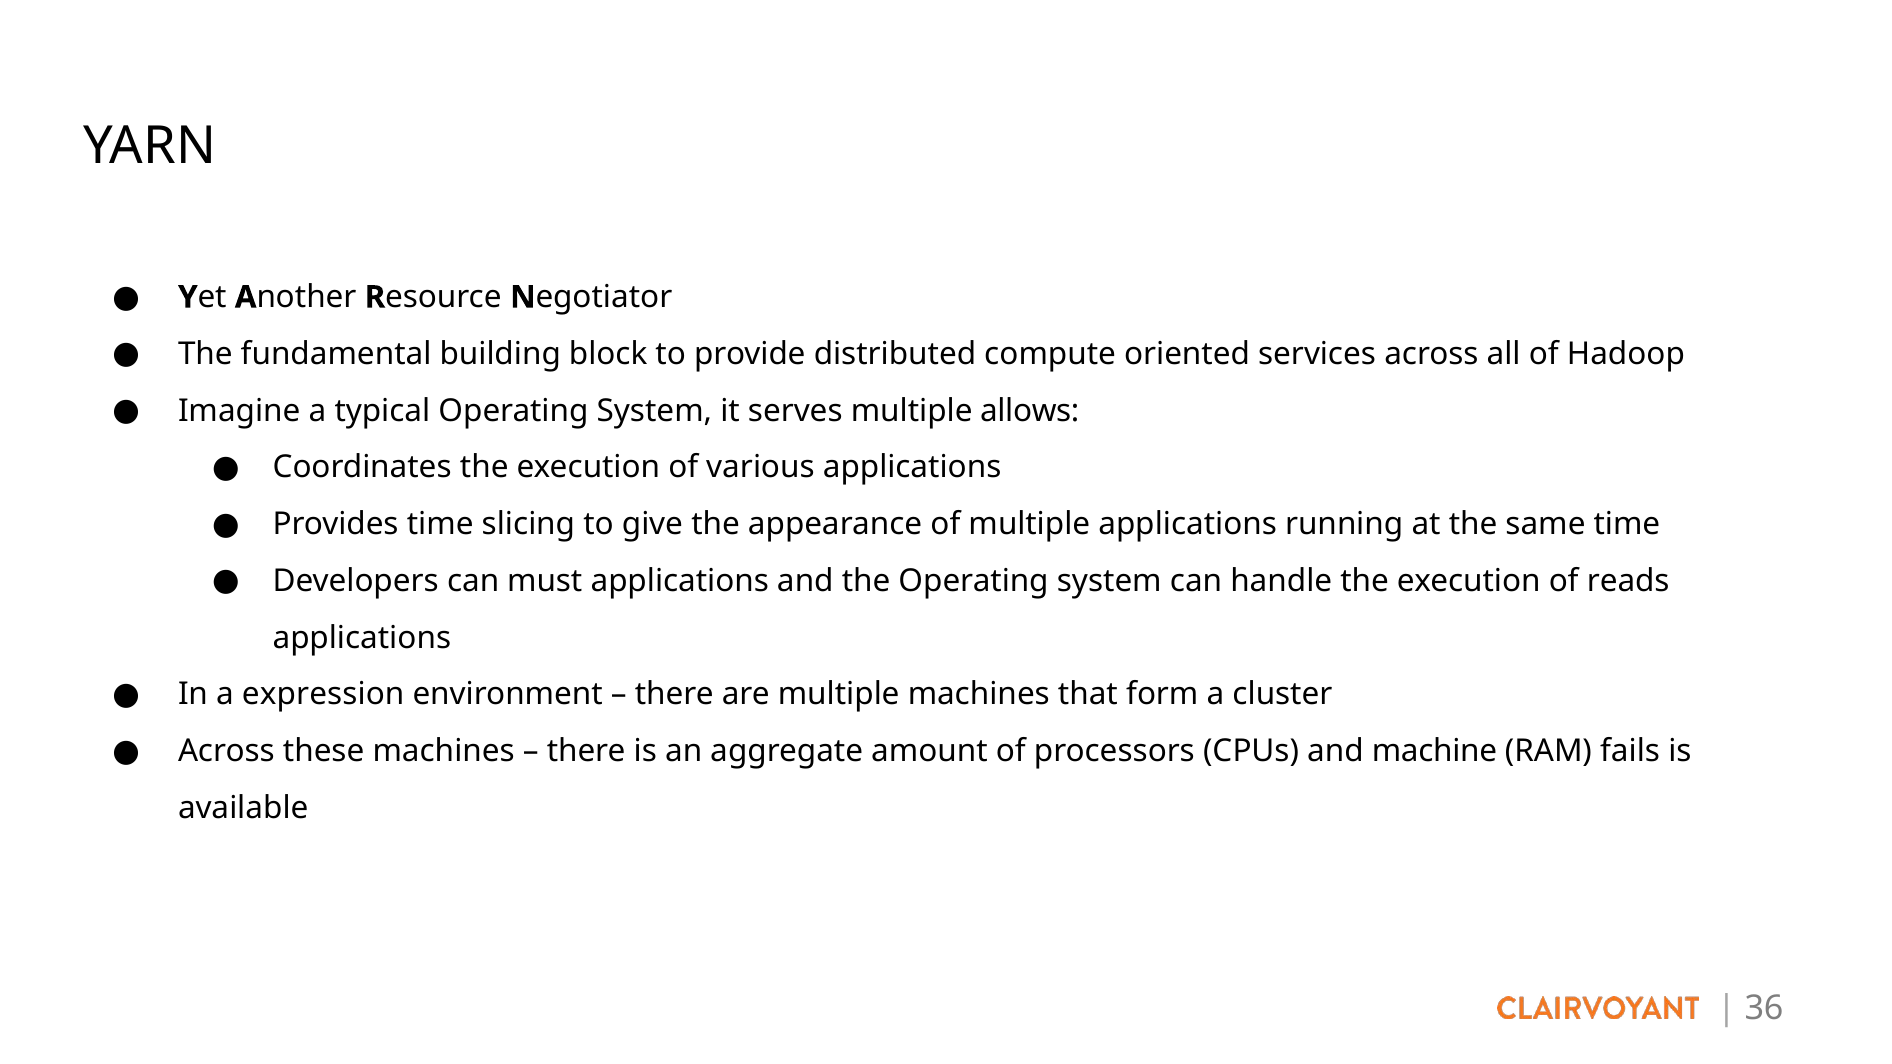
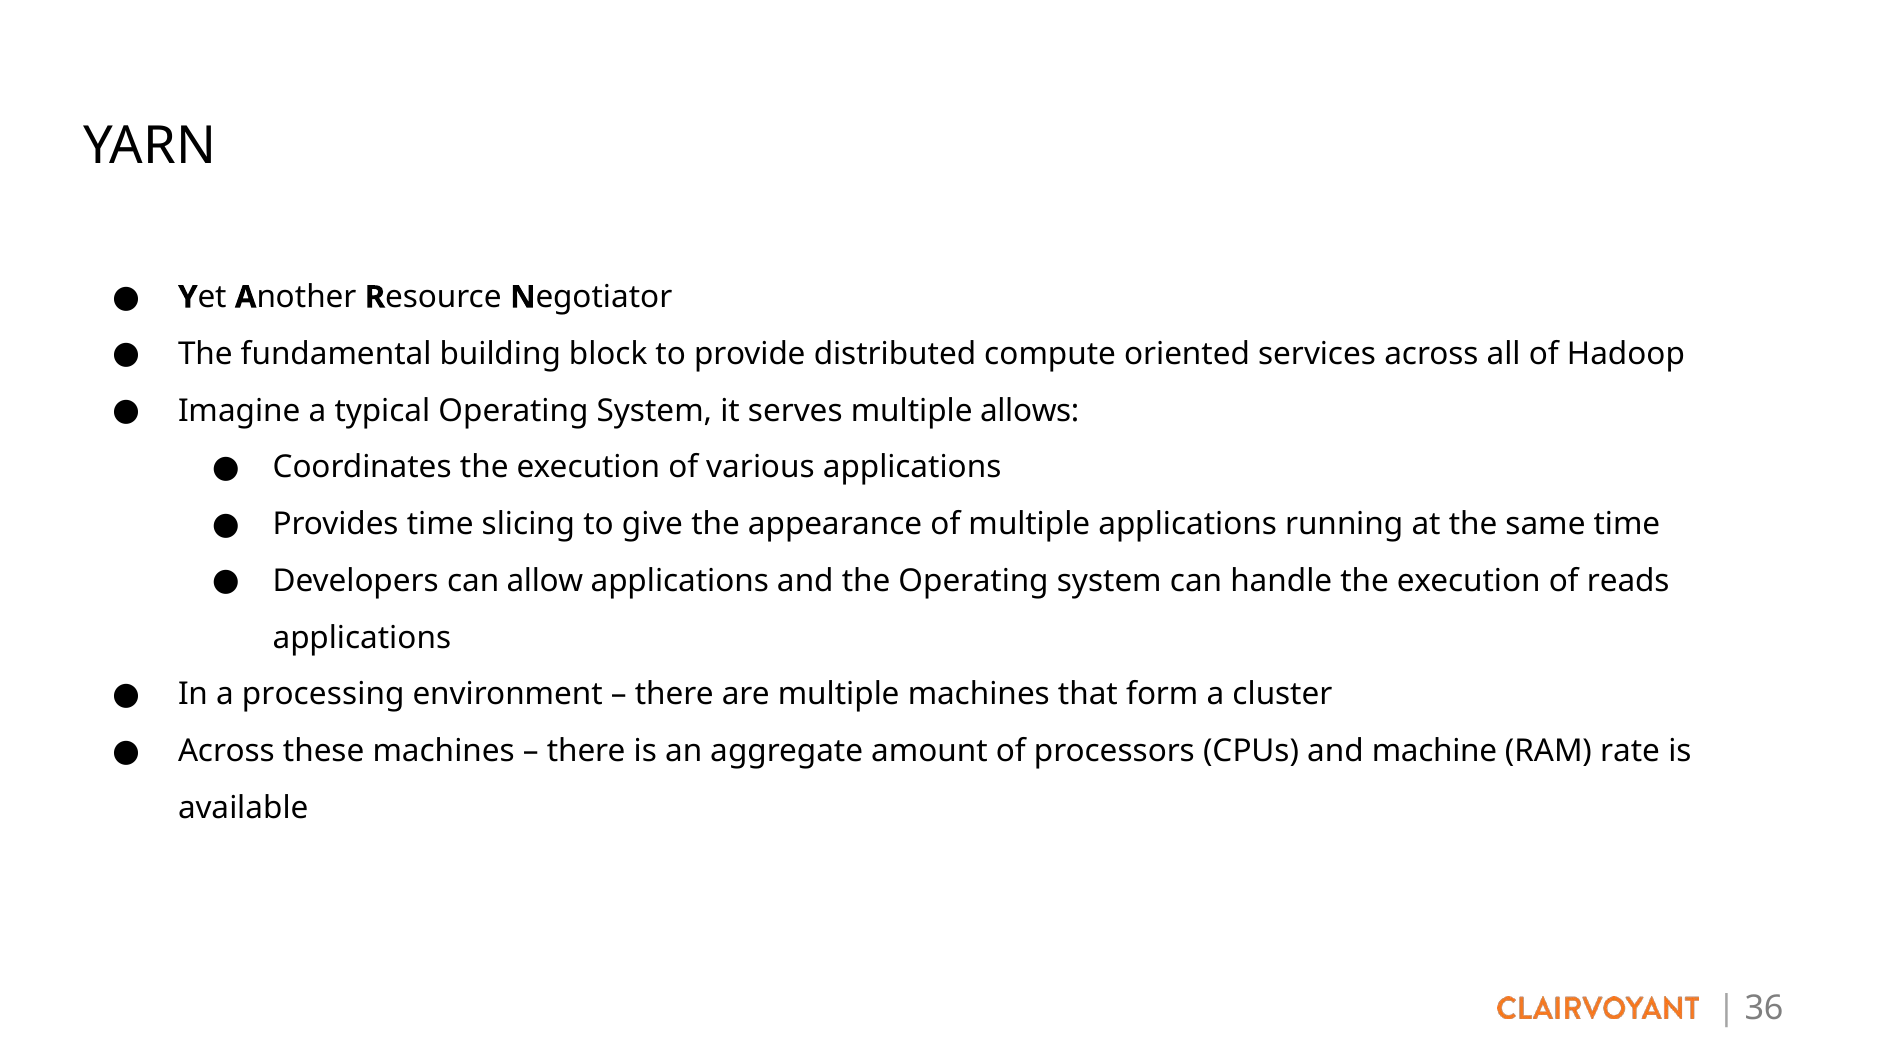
must: must -> allow (545, 581)
expression: expression -> processing (323, 695)
fails: fails -> rate (1630, 751)
